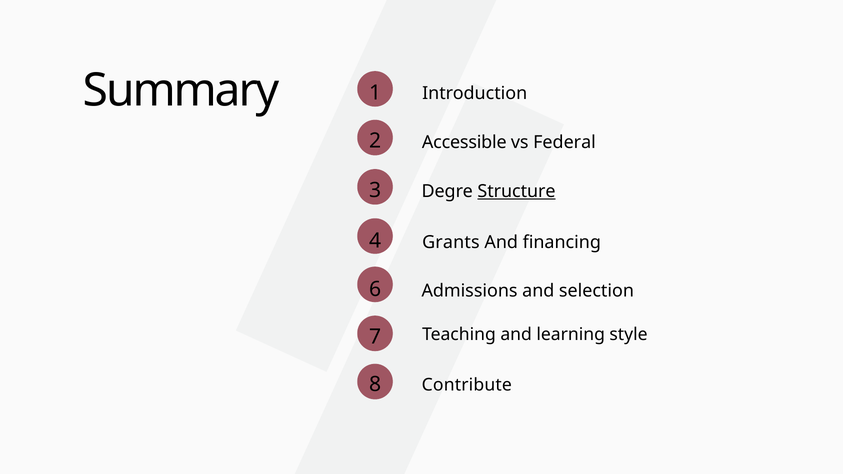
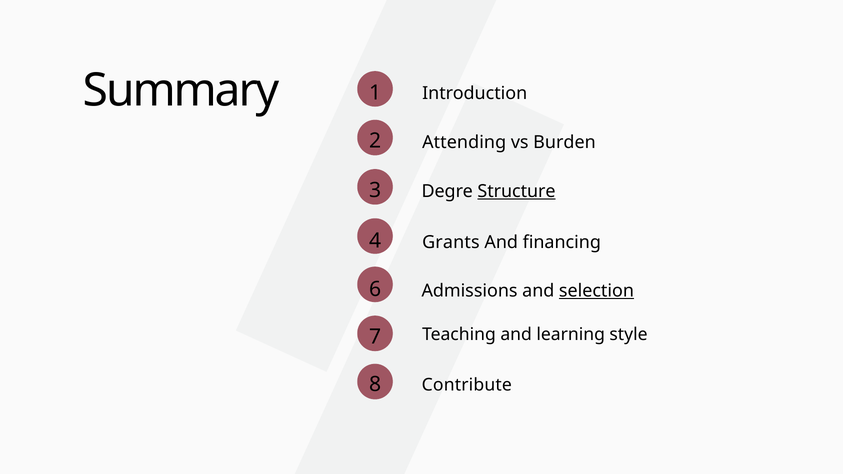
Accessible: Accessible -> Attending (464, 143)
Federal: Federal -> Burden (564, 143)
selection underline: none -> present (596, 291)
